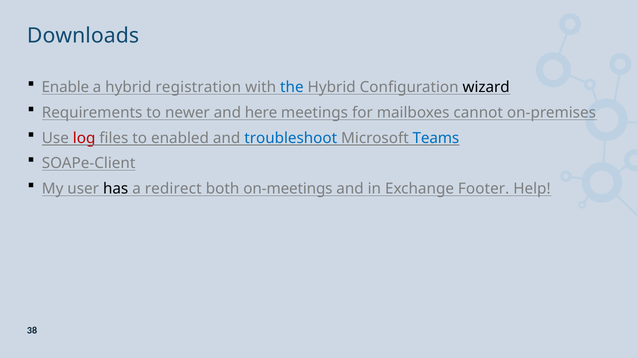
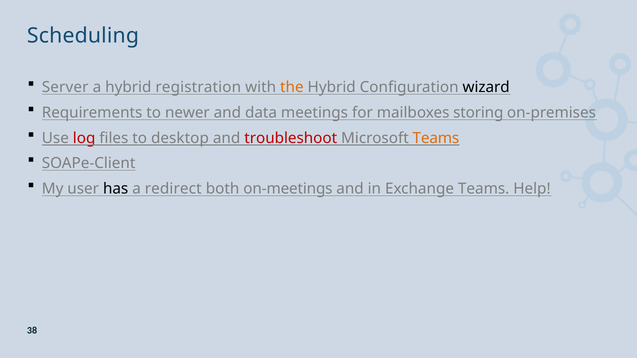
Downloads: Downloads -> Scheduling (83, 36)
Enable: Enable -> Server (65, 87)
the colour: blue -> orange (292, 87)
here: here -> data (261, 113)
cannot: cannot -> storing (478, 113)
enabled: enabled -> desktop (180, 138)
troubleshoot colour: blue -> red (291, 138)
Teams colour: blue -> orange (436, 138)
Exchange Footer: Footer -> Teams (484, 189)
